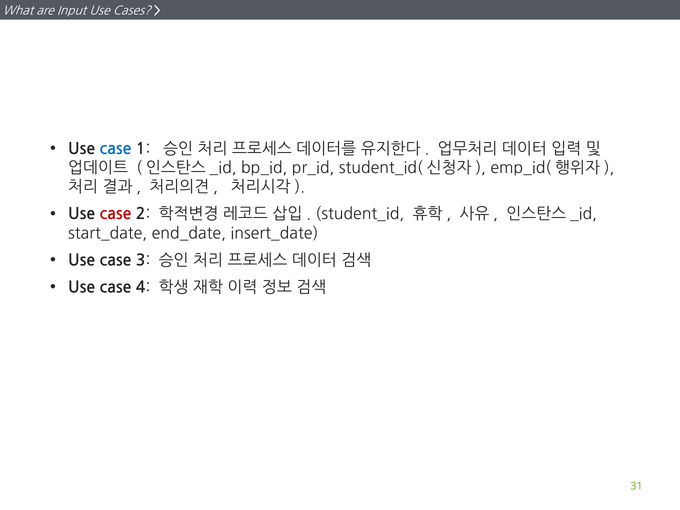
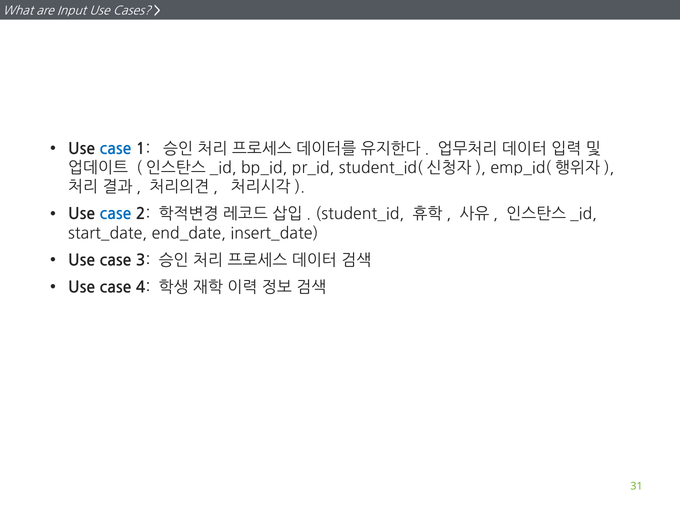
case colour: red -> blue (115, 214)
